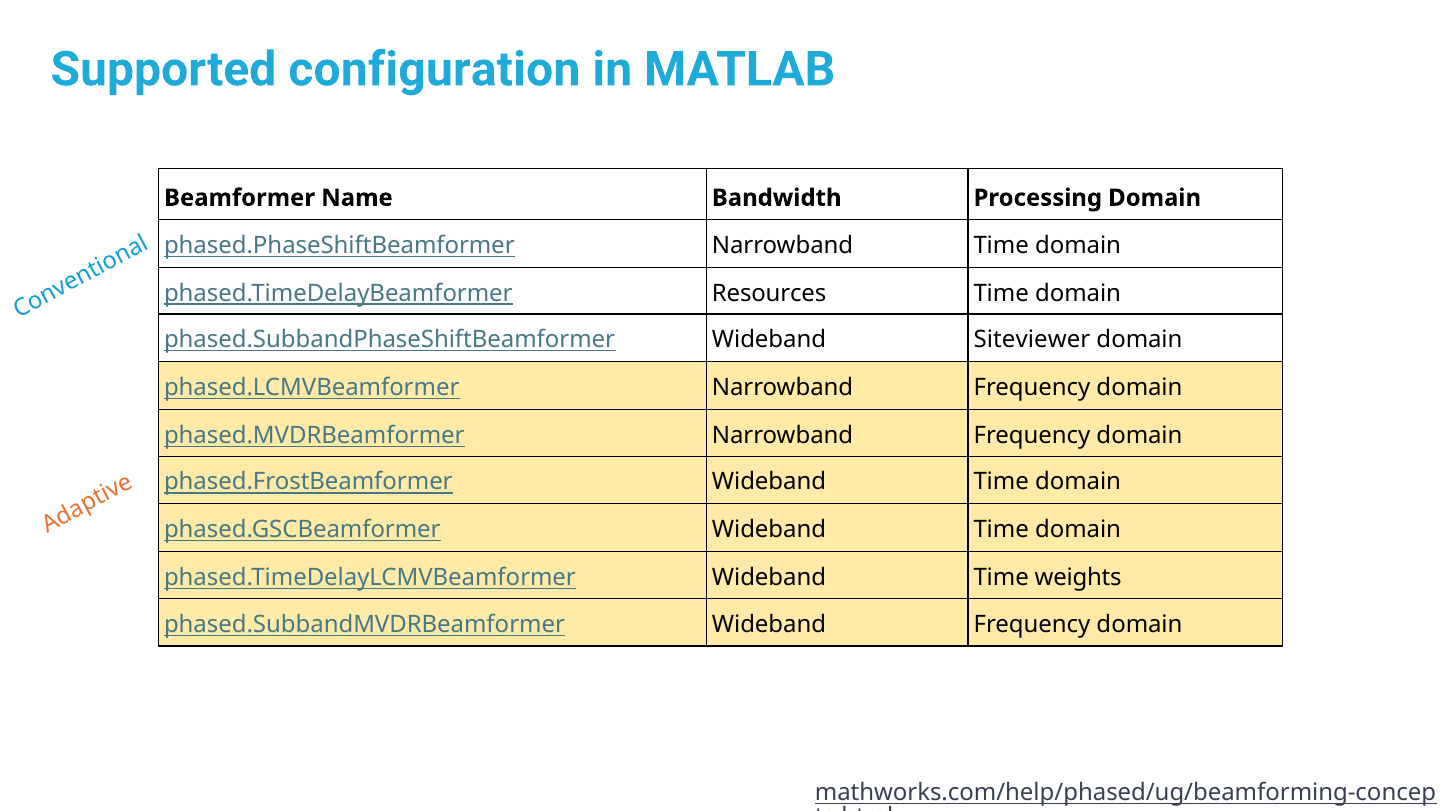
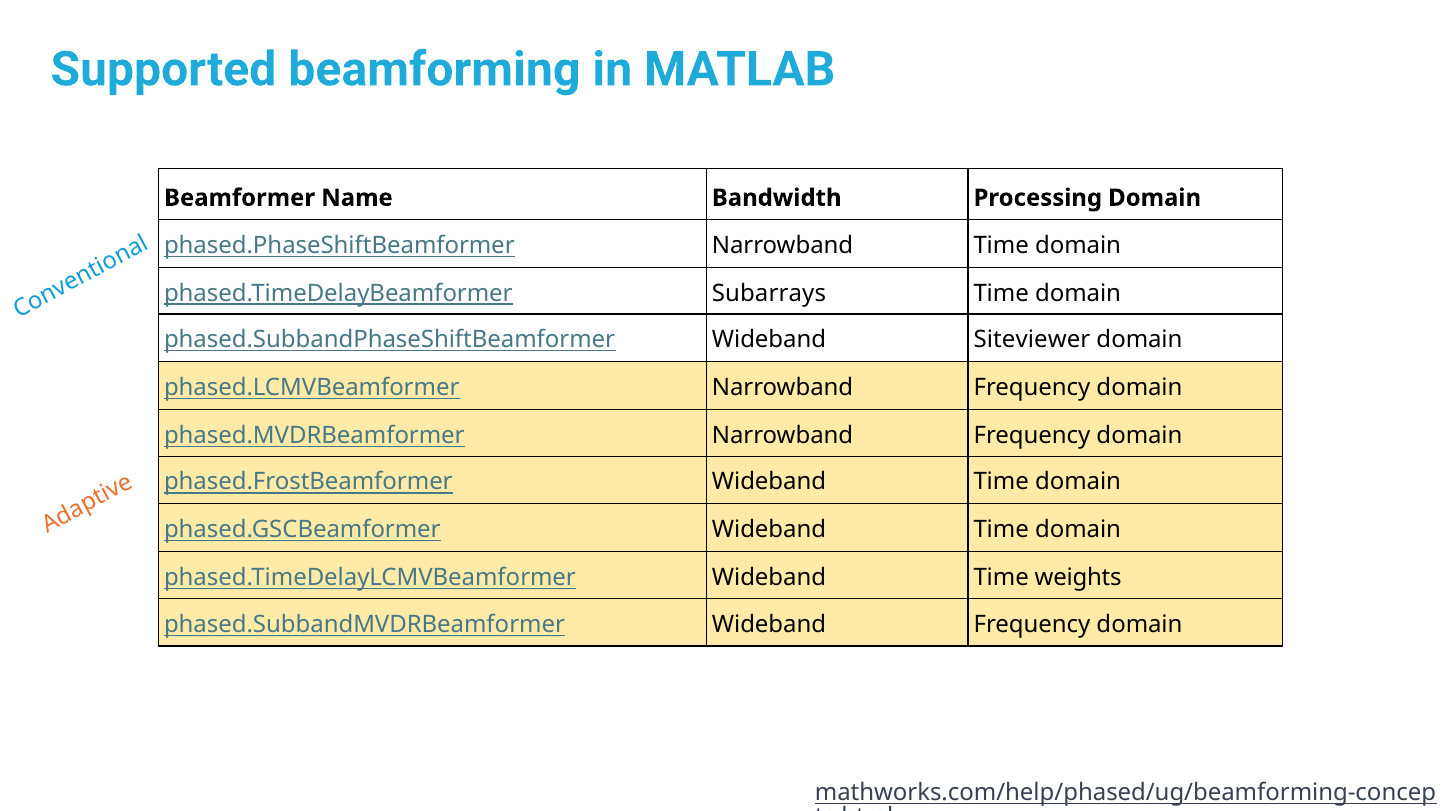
configuration: configuration -> beamforming (434, 69)
Resources: Resources -> Subarrays (769, 293)
